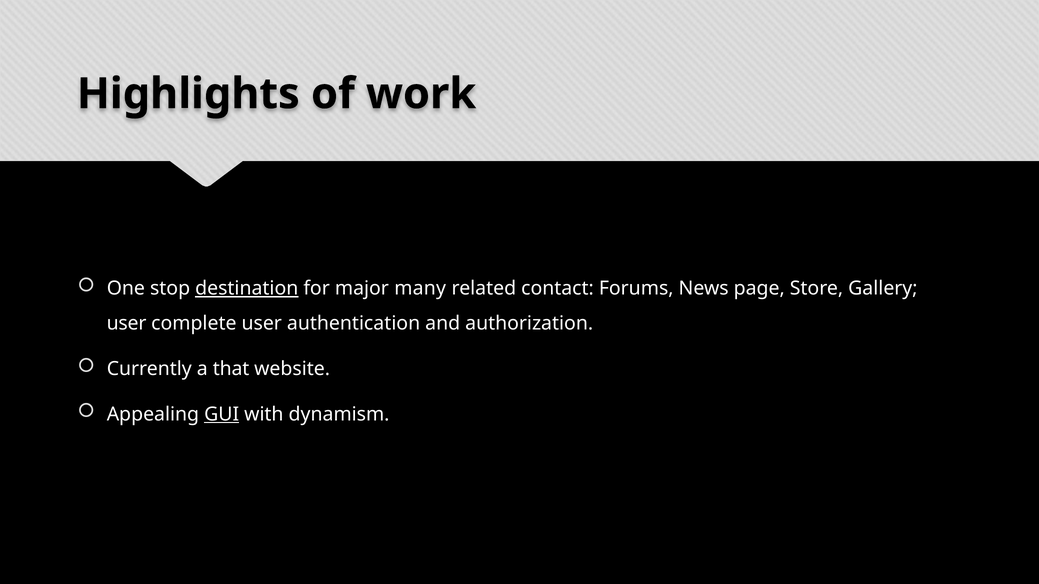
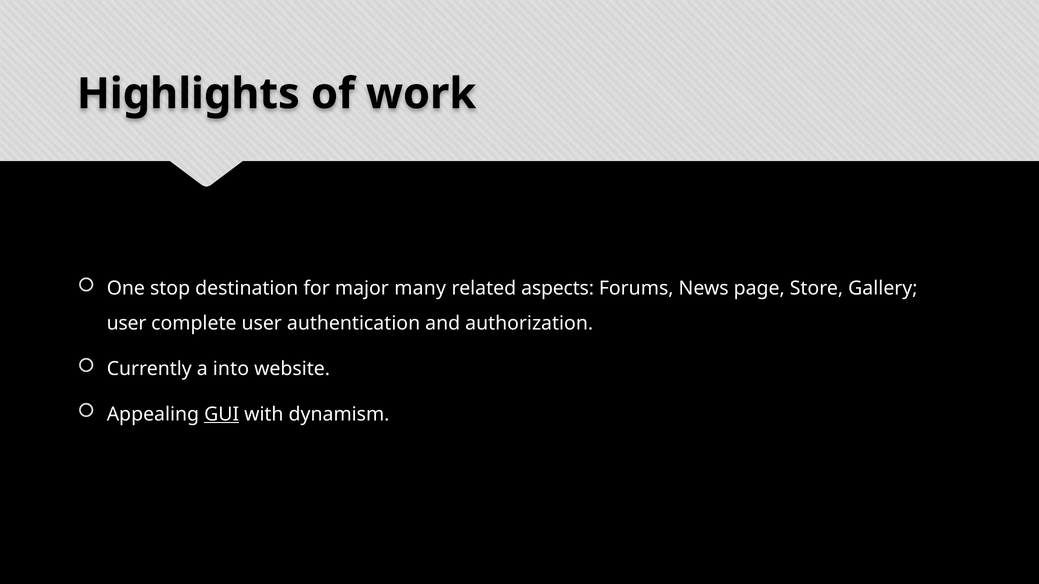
destination underline: present -> none (247, 289)
contact: contact -> aspects (558, 289)
that: that -> into (231, 369)
